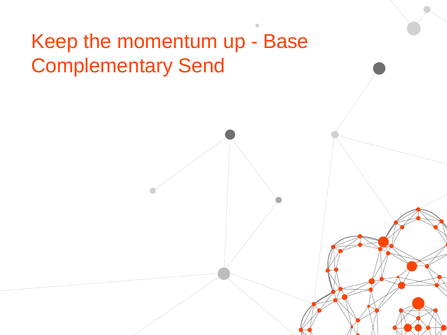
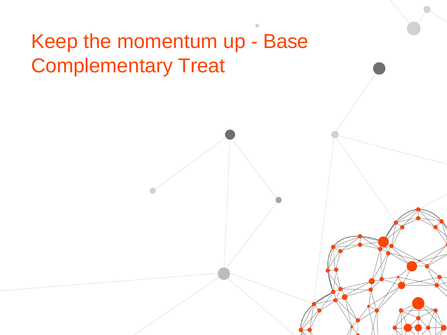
Send: Send -> Treat (202, 66)
